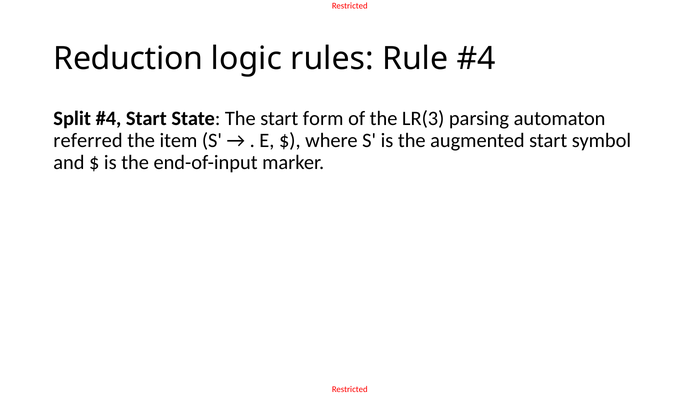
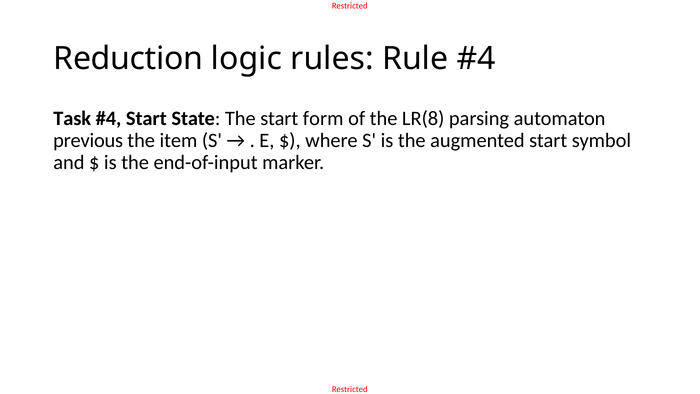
Split: Split -> Task (72, 118)
LR(3: LR(3 -> LR(8 (423, 118)
referred: referred -> previous (88, 140)
